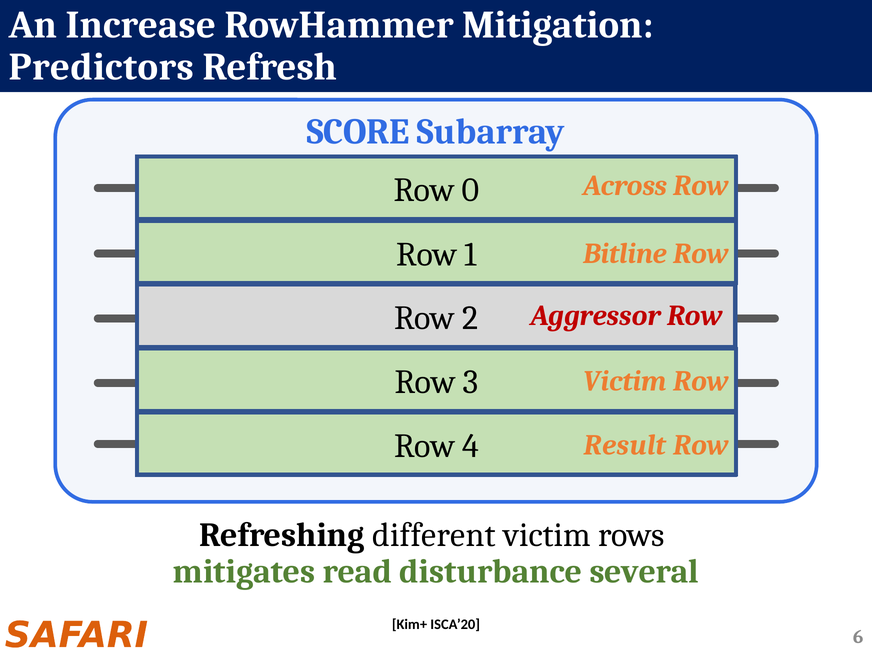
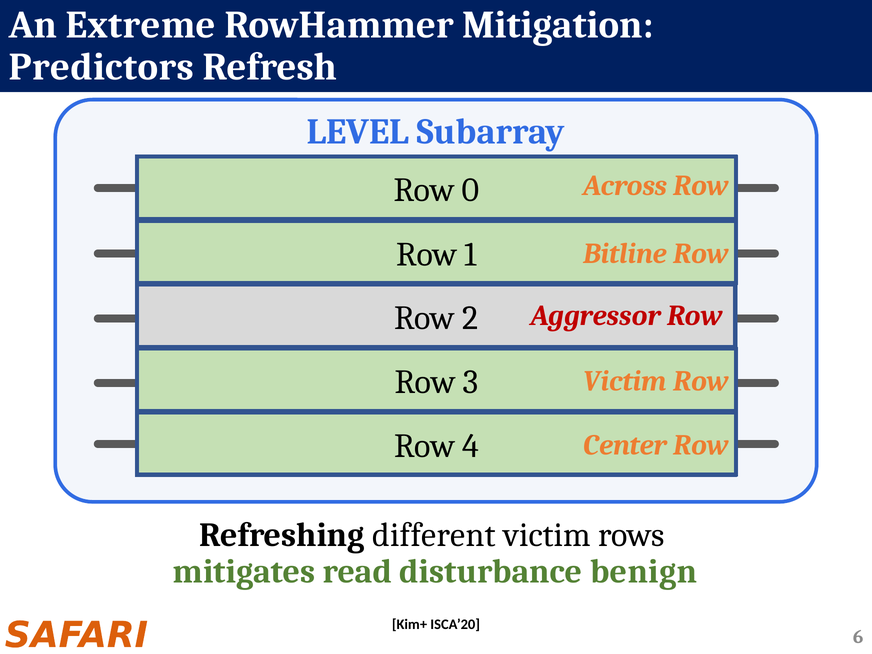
Increase: Increase -> Extreme (141, 25)
SCORE: SCORE -> LEVEL (358, 132)
Result: Result -> Center (625, 445)
several: several -> benign (644, 572)
